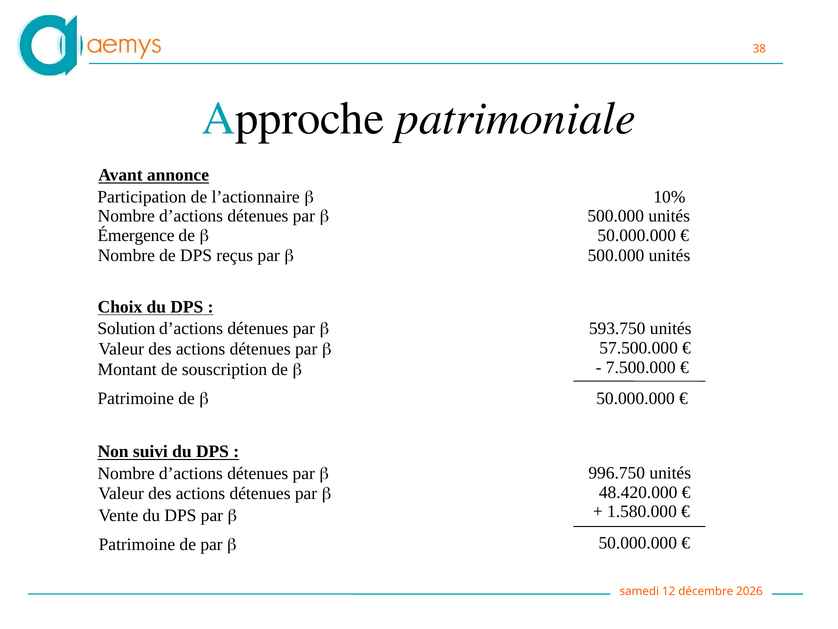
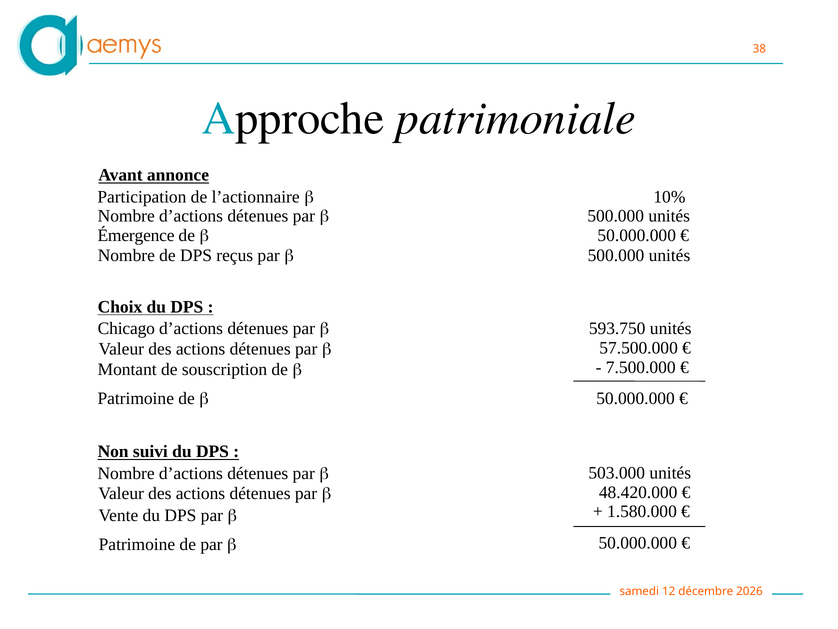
Solution: Solution -> Chicago (126, 328)
996.750: 996.750 -> 503.000 (617, 473)
